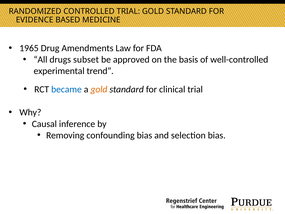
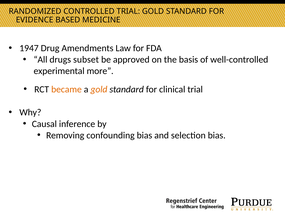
1965: 1965 -> 1947 (29, 48)
trend: trend -> more (100, 71)
became colour: blue -> orange (66, 89)
